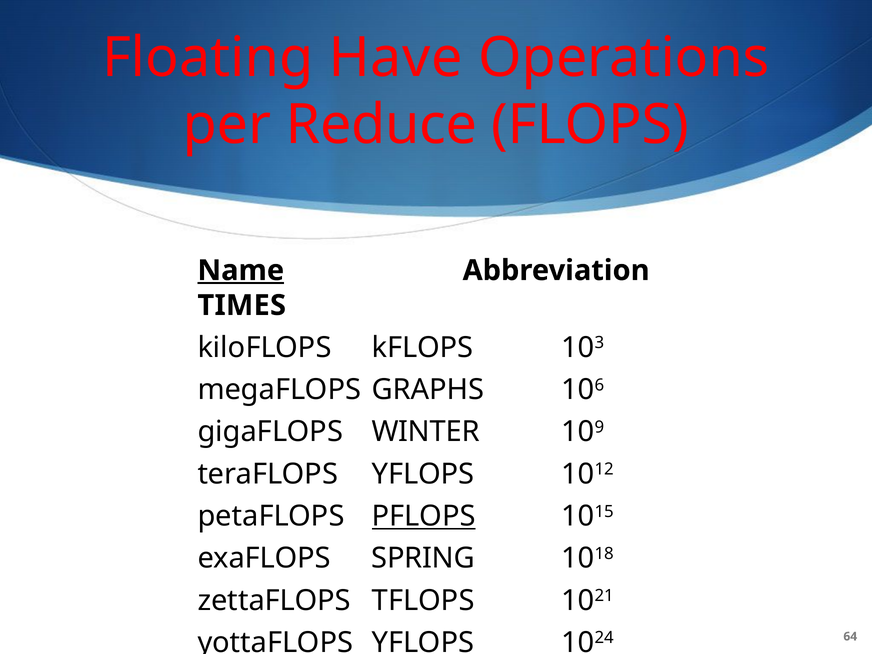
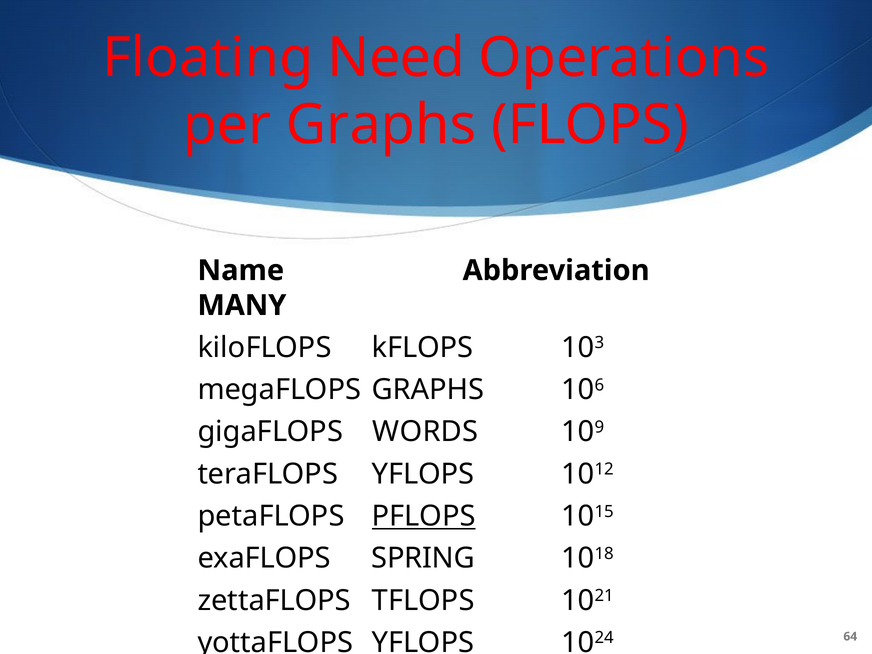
Have: Have -> Need (396, 58)
per Reduce: Reduce -> Graphs (381, 125)
Name underline: present -> none (241, 270)
TIMES: TIMES -> MANY (242, 305)
WINTER: WINTER -> WORDS (425, 432)
